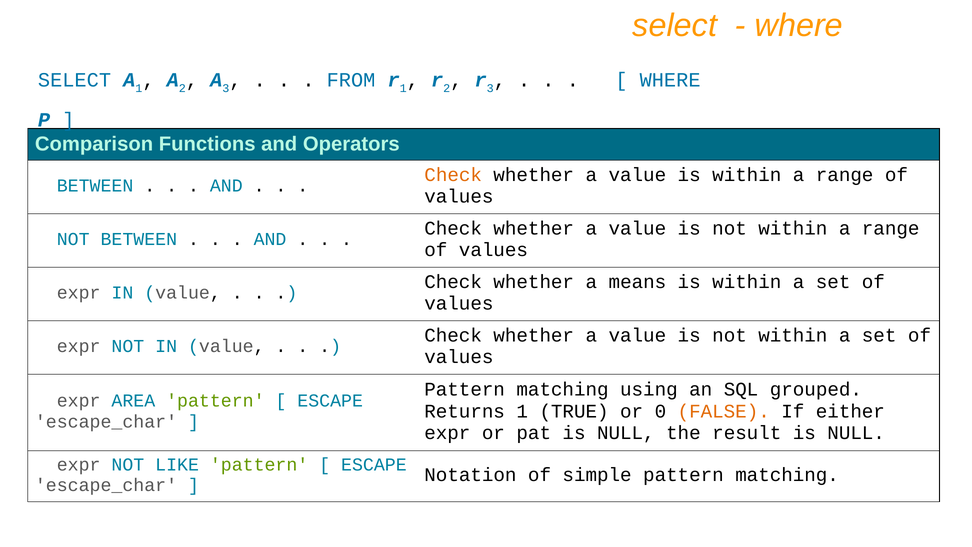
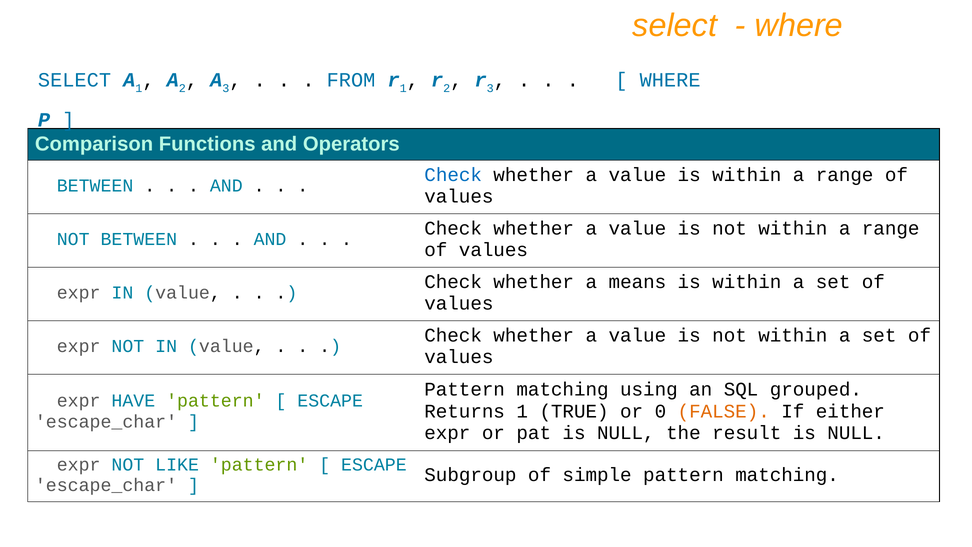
Check colour: orange -> blue (453, 175)
AREA: AREA -> HAVE (133, 401)
Notation: Notation -> Subgroup (470, 475)
